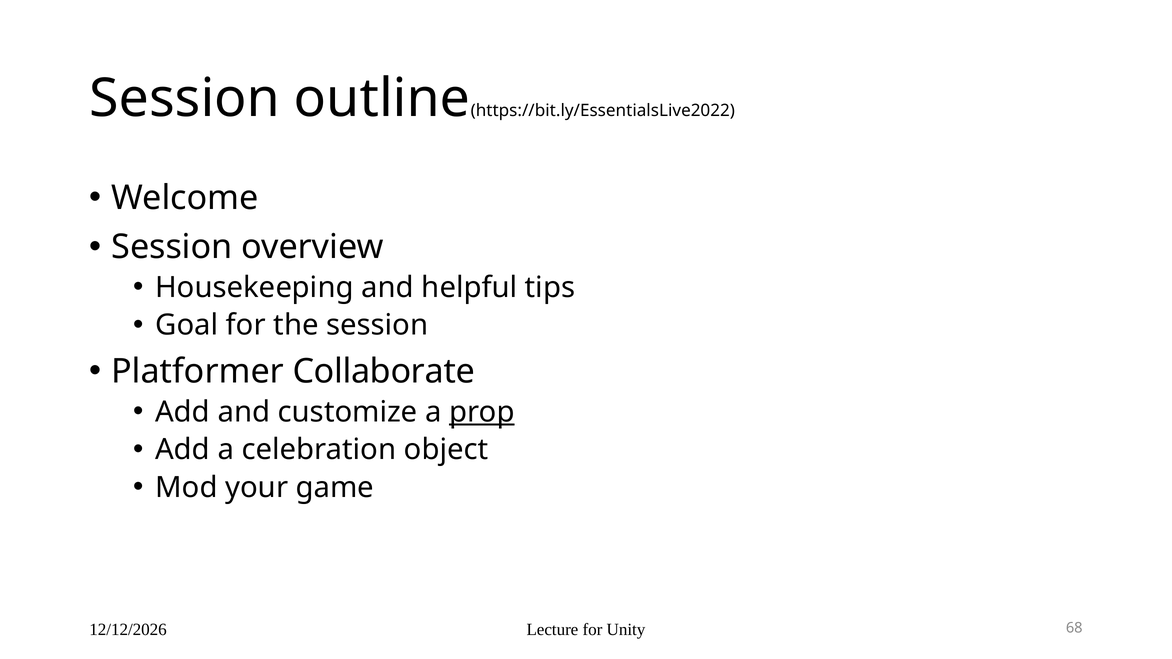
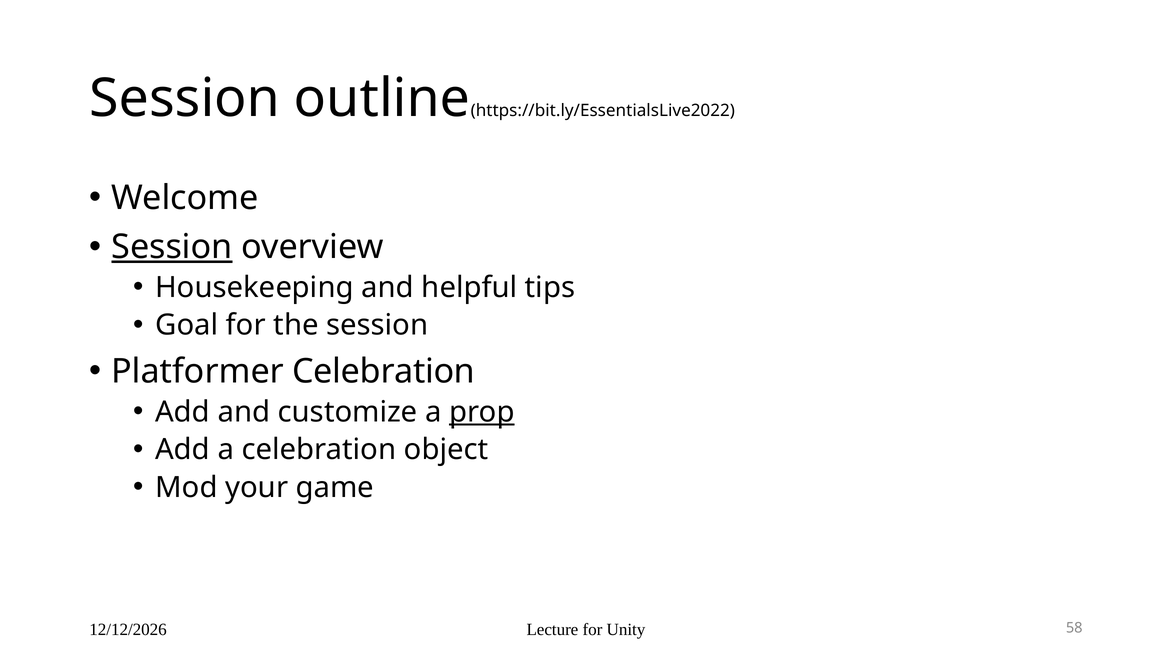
Session underline: none -> present (172, 247)
Platformer Collaborate: Collaborate -> Celebration (384, 372)
68: 68 -> 58 (1074, 628)
